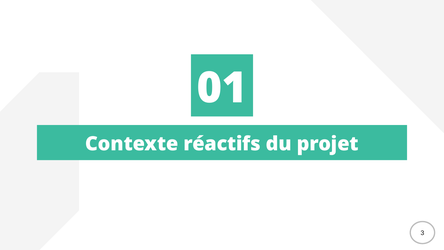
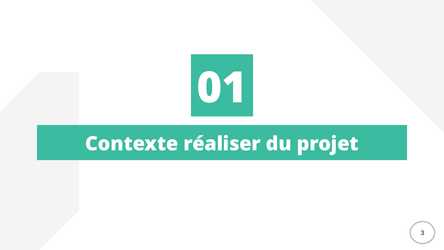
réactifs: réactifs -> réaliser (222, 144)
